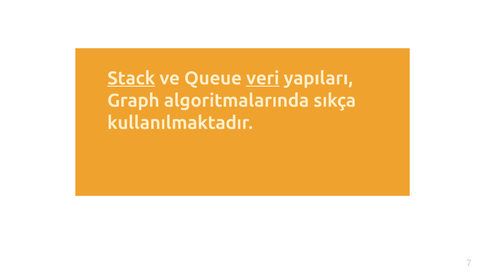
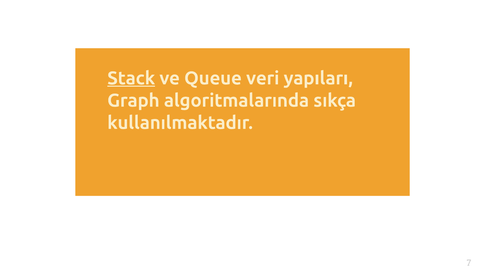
veri underline: present -> none (263, 78)
